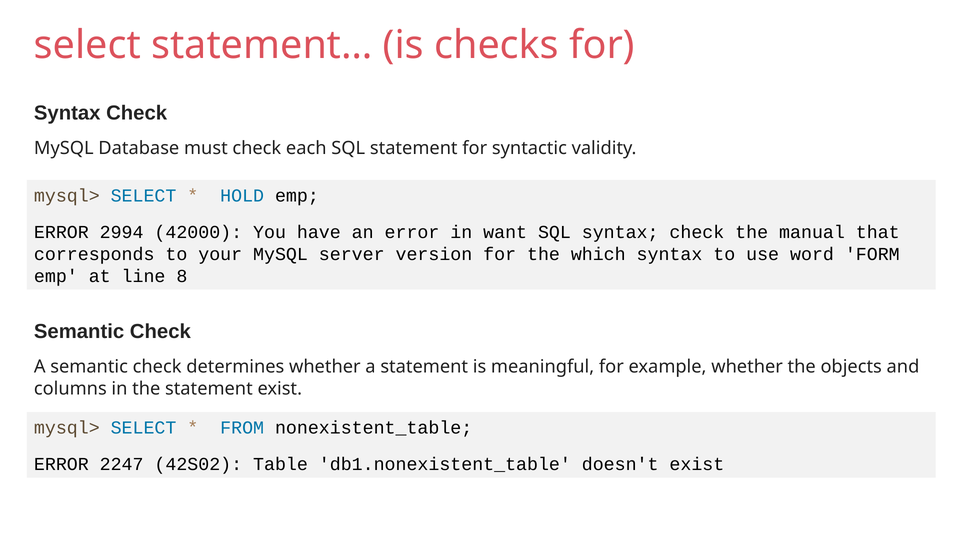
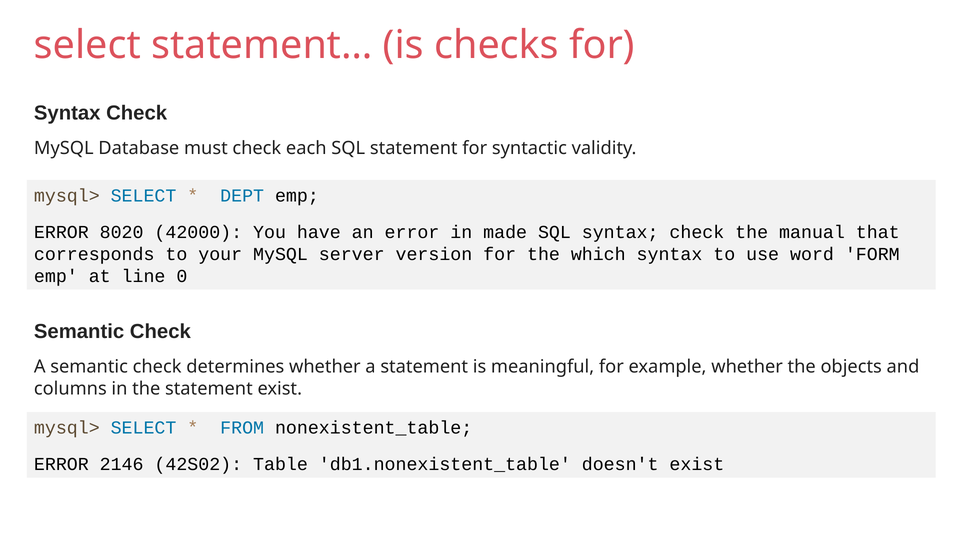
HOLD: HOLD -> DEPT (242, 196)
2994: 2994 -> 8020 (122, 232)
want: want -> made (505, 232)
8: 8 -> 0 (182, 276)
2247: 2247 -> 2146 (122, 464)
